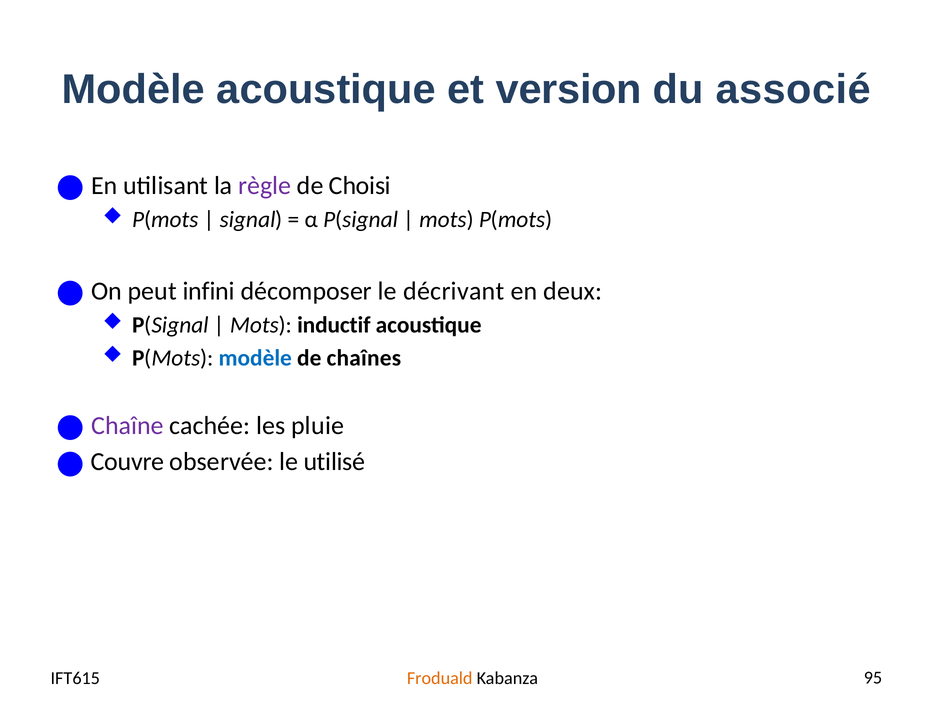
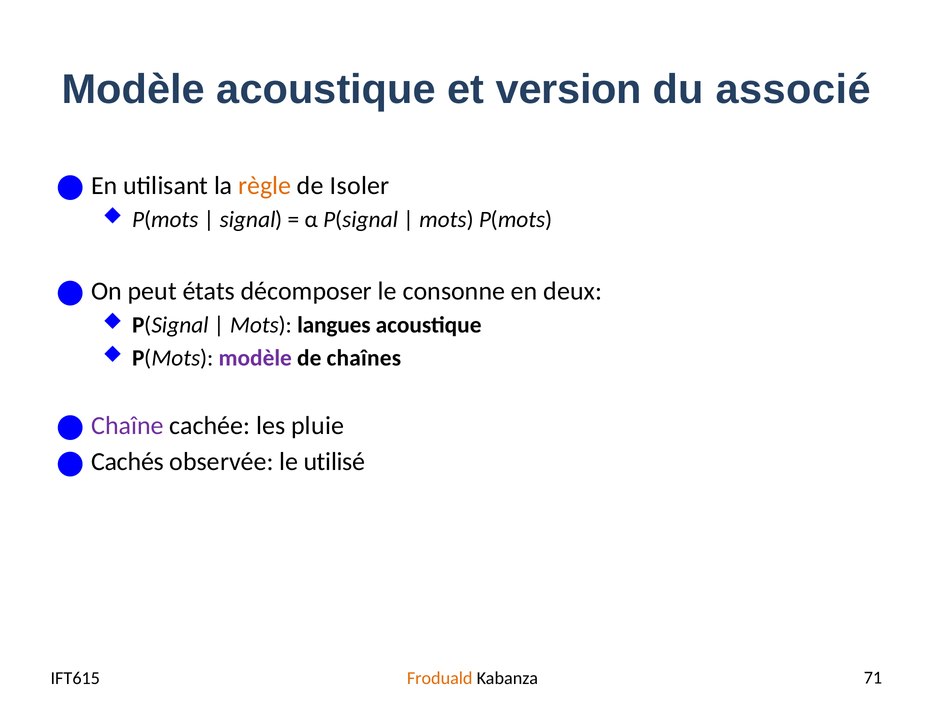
règle colour: purple -> orange (265, 186)
Choisi: Choisi -> Isoler (360, 186)
infini: infini -> états (209, 291)
décrivant: décrivant -> consonne (454, 291)
inductif: inductif -> langues (334, 325)
modèle colour: blue -> purple (255, 358)
Couvre: Couvre -> Cachés (128, 462)
95: 95 -> 71 (873, 678)
